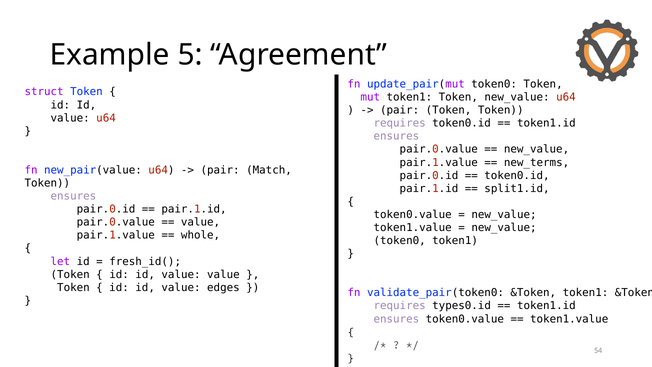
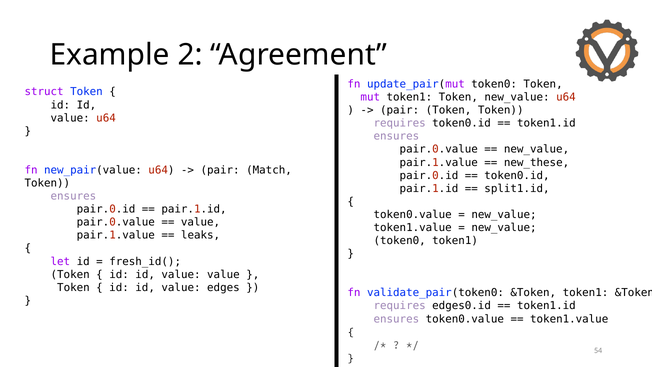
5: 5 -> 2 (190, 55)
new_terms: new_terms -> new_these (537, 162)
whole: whole -> leaks (201, 235)
types0.id: types0.id -> edges0.id (462, 306)
